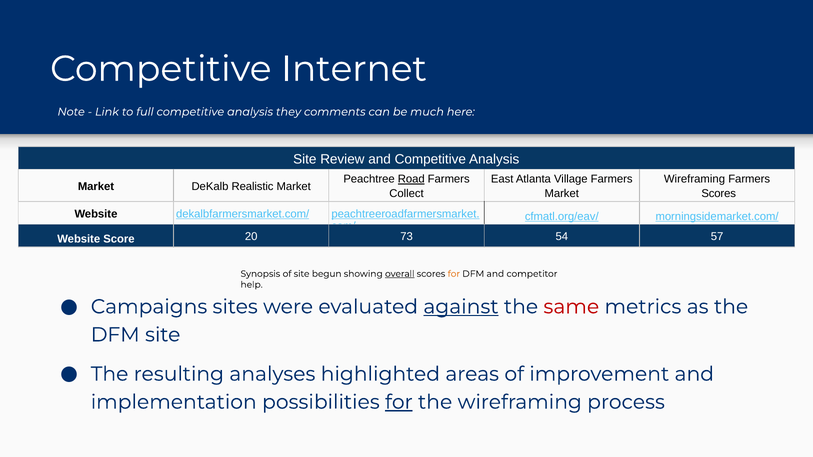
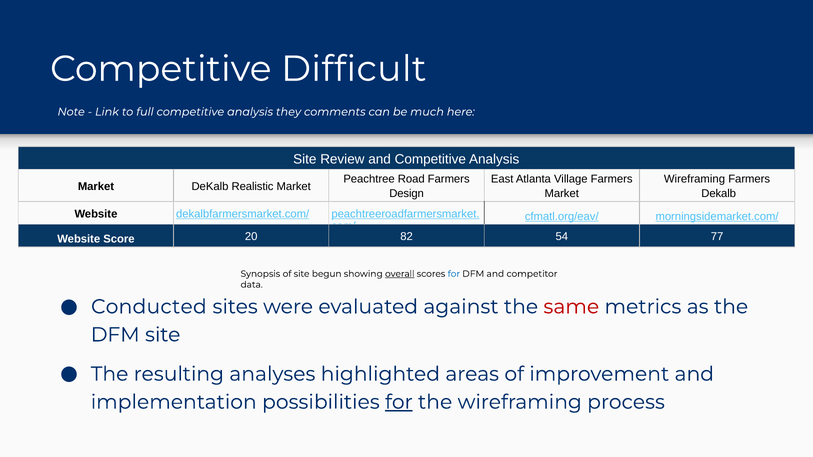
Internet: Internet -> Difficult (354, 69)
Road underline: present -> none (411, 179)
Collect: Collect -> Design (407, 194)
Scores: Scores -> Dekalb (719, 194)
73: 73 -> 82 (407, 237)
57: 57 -> 77 (717, 237)
for colour: orange -> blue (454, 274)
help: help -> data (252, 285)
Campaigns: Campaigns -> Conducted (149, 307)
against underline: present -> none (461, 307)
